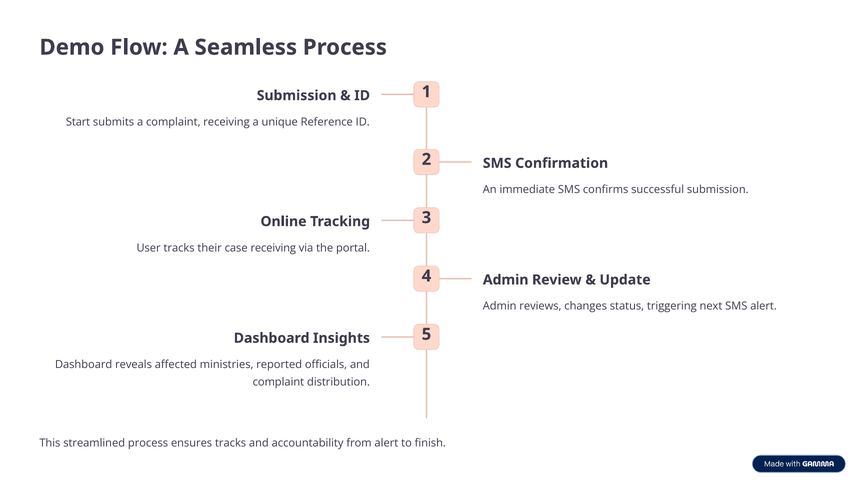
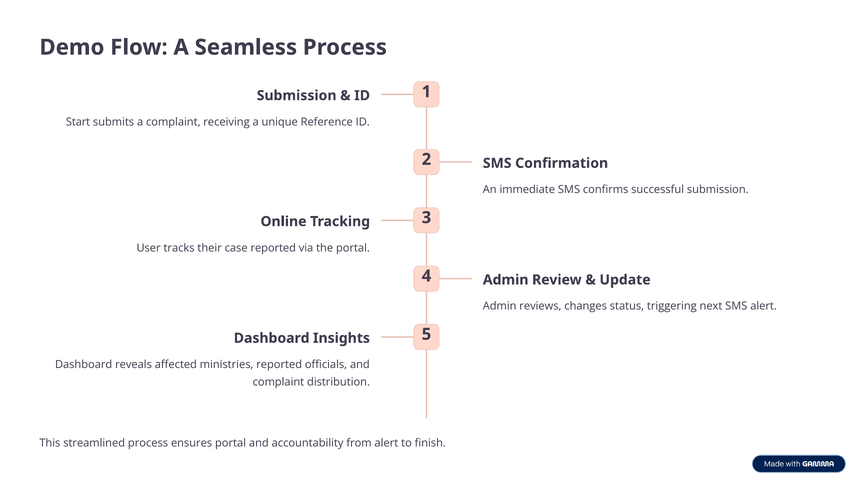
case receiving: receiving -> reported (273, 248)
ensures tracks: tracks -> portal (231, 443)
